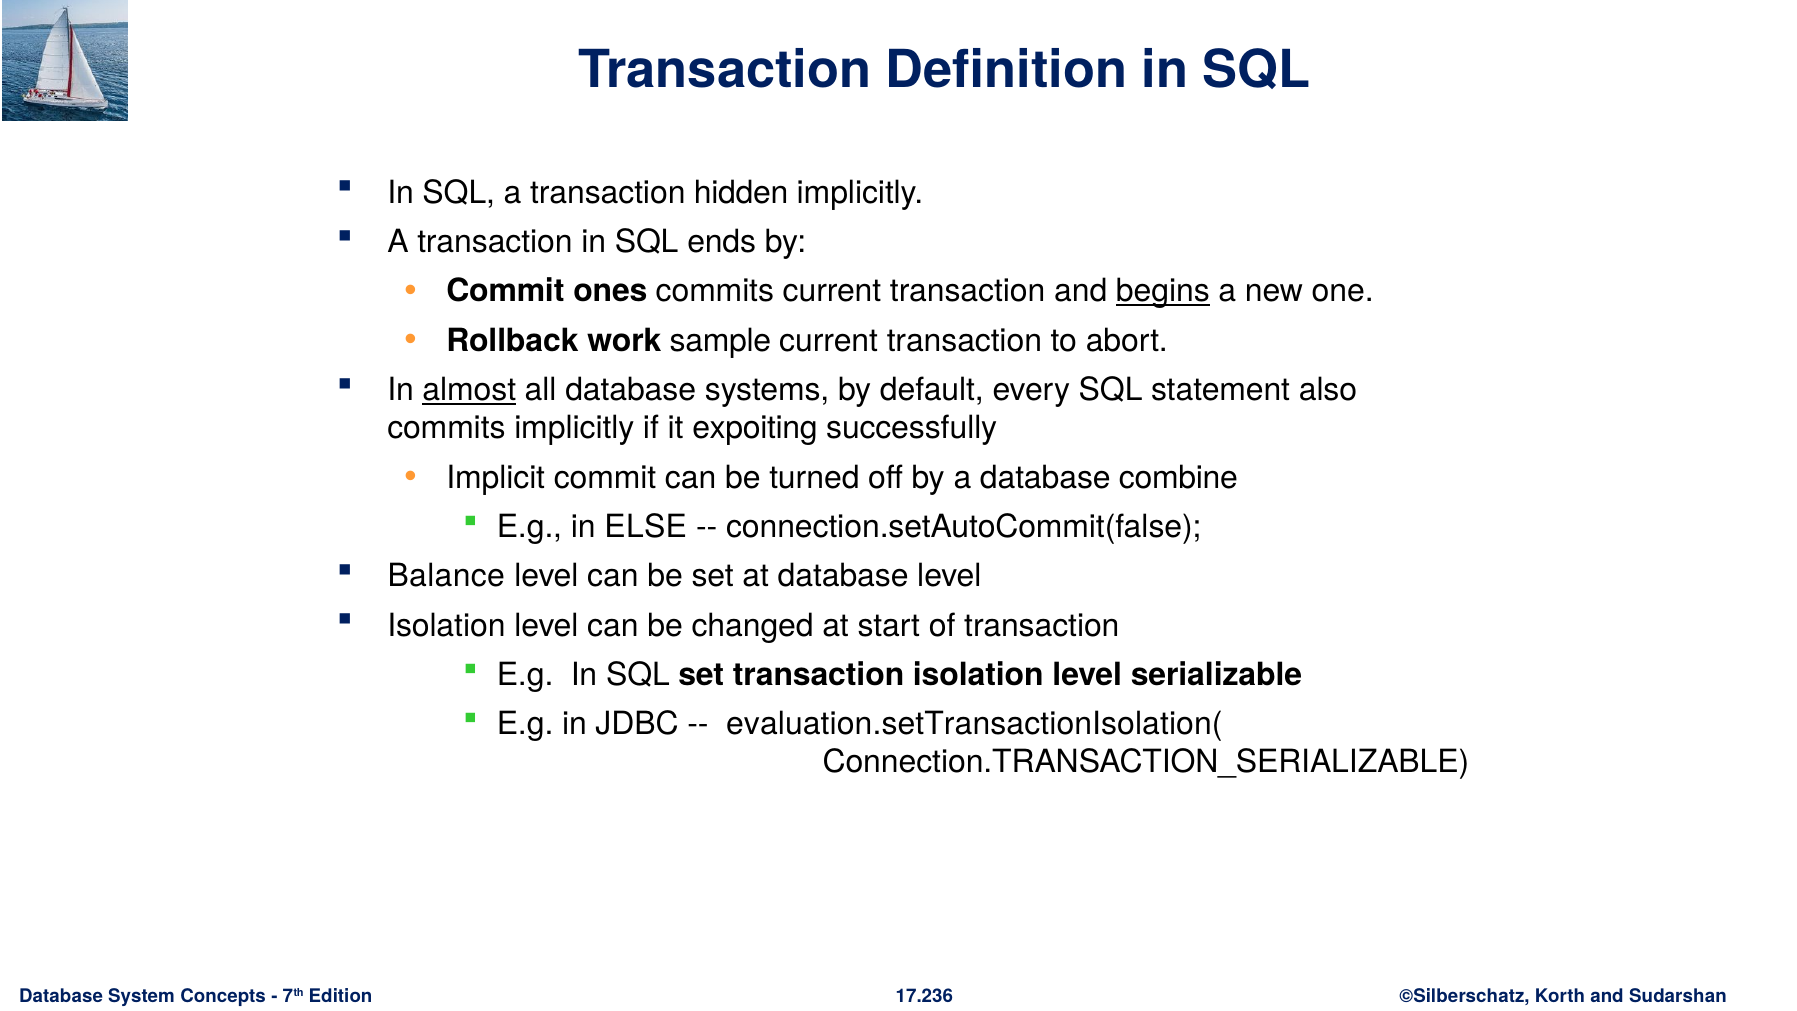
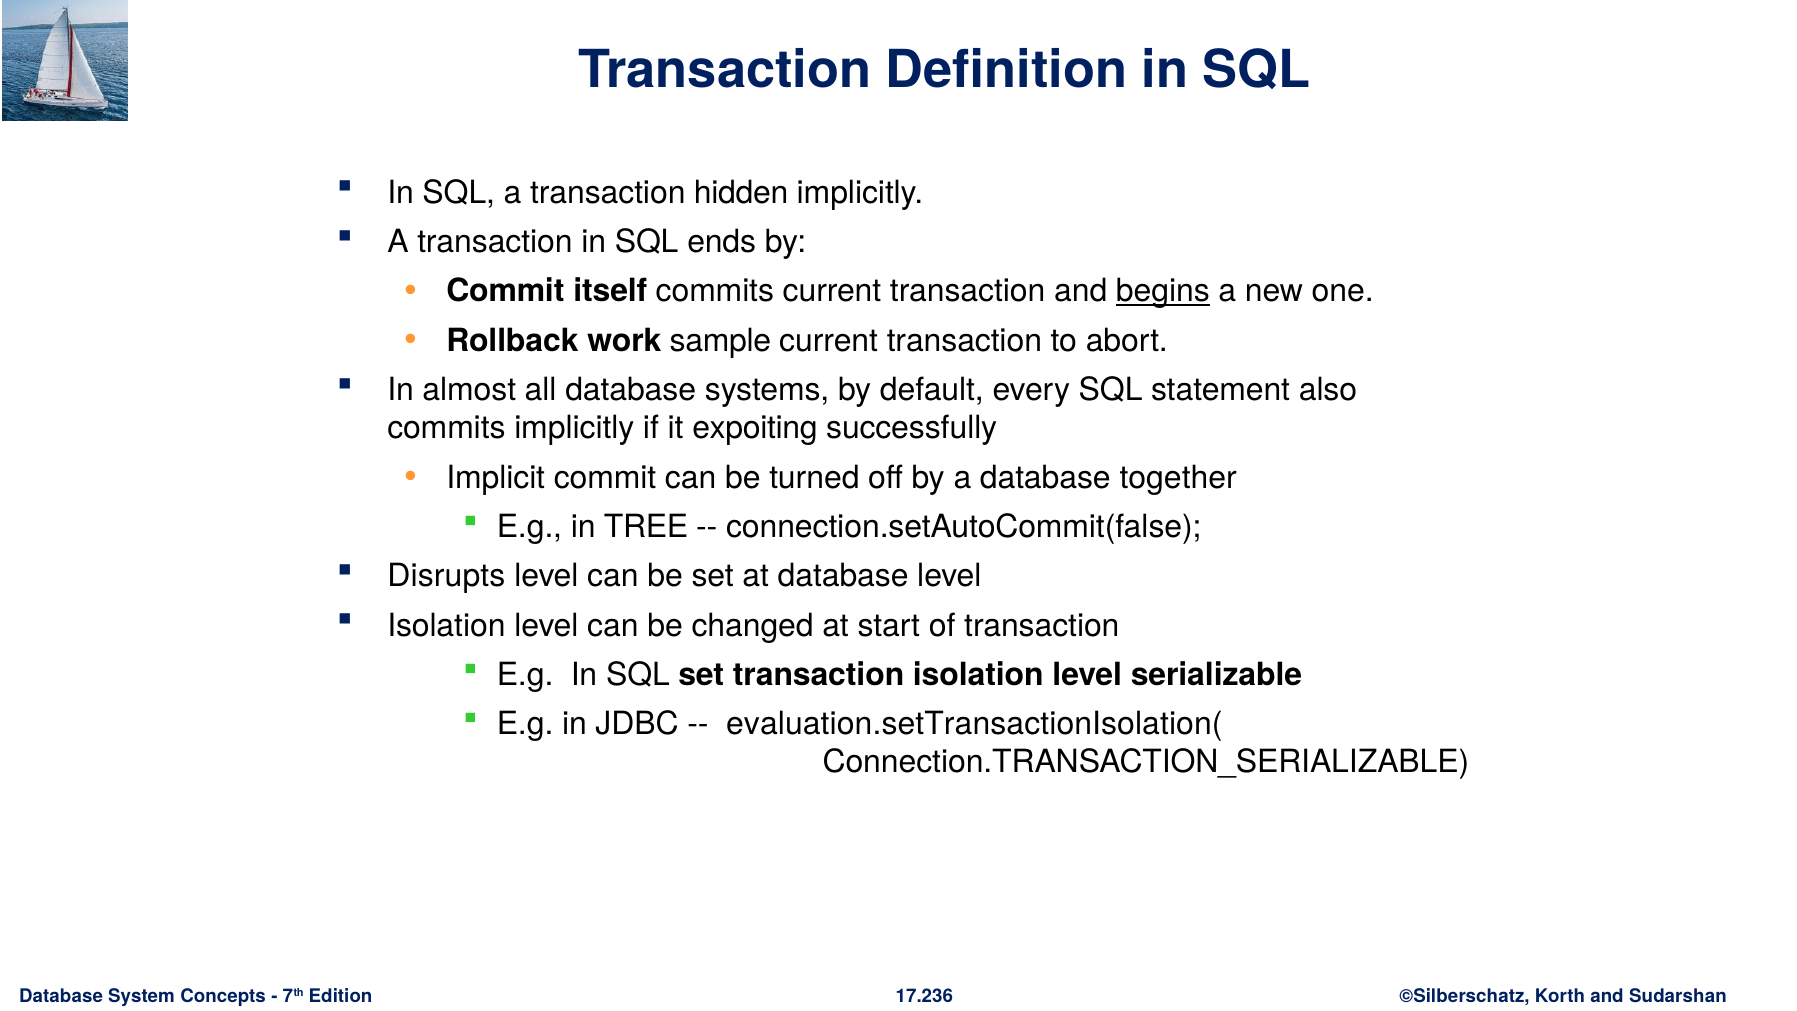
ones: ones -> itself (610, 291)
almost underline: present -> none (469, 390)
combine: combine -> together (1178, 478)
ELSE: ELSE -> TREE (646, 527)
Balance: Balance -> Disrupts (446, 576)
